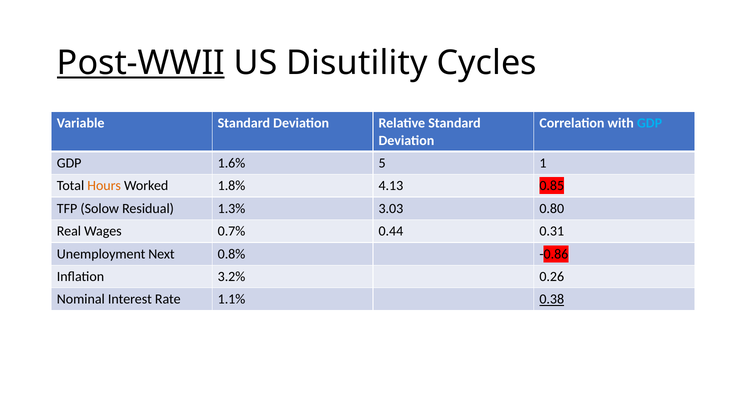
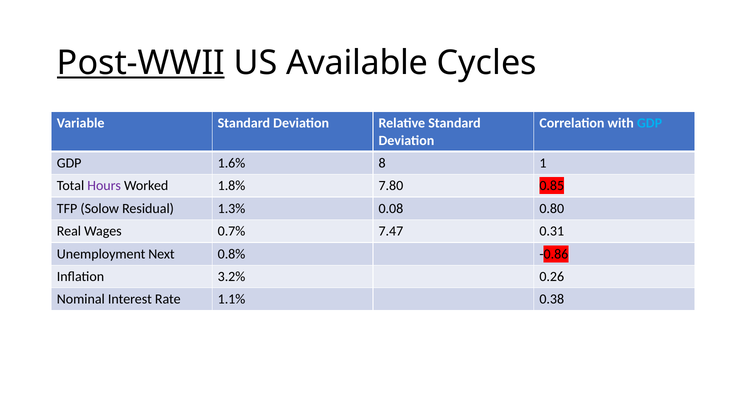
Disutility: Disutility -> Available (357, 63)
5: 5 -> 8 (382, 163)
Hours colour: orange -> purple (104, 186)
4.13: 4.13 -> 7.80 (391, 186)
3.03: 3.03 -> 0.08 (391, 208)
0.44: 0.44 -> 7.47 (391, 231)
0.38 underline: present -> none (552, 299)
